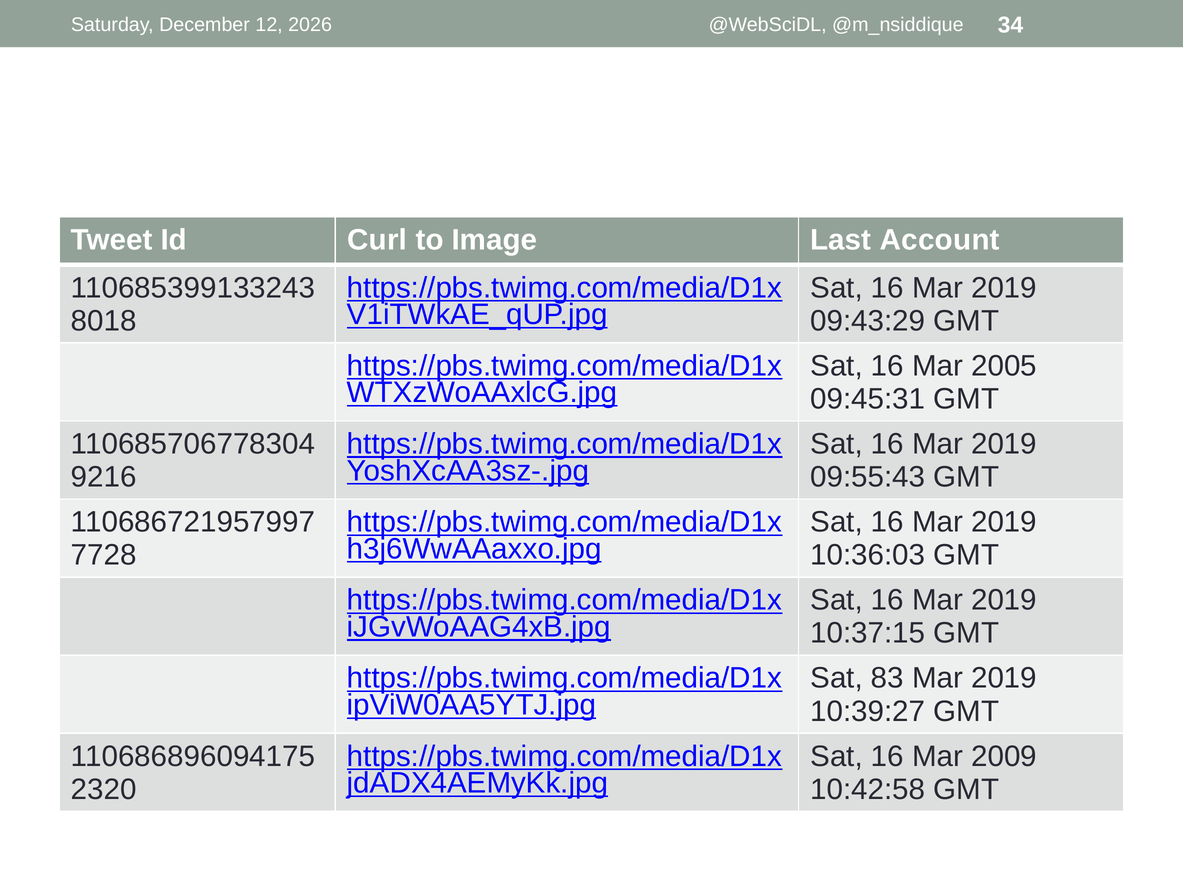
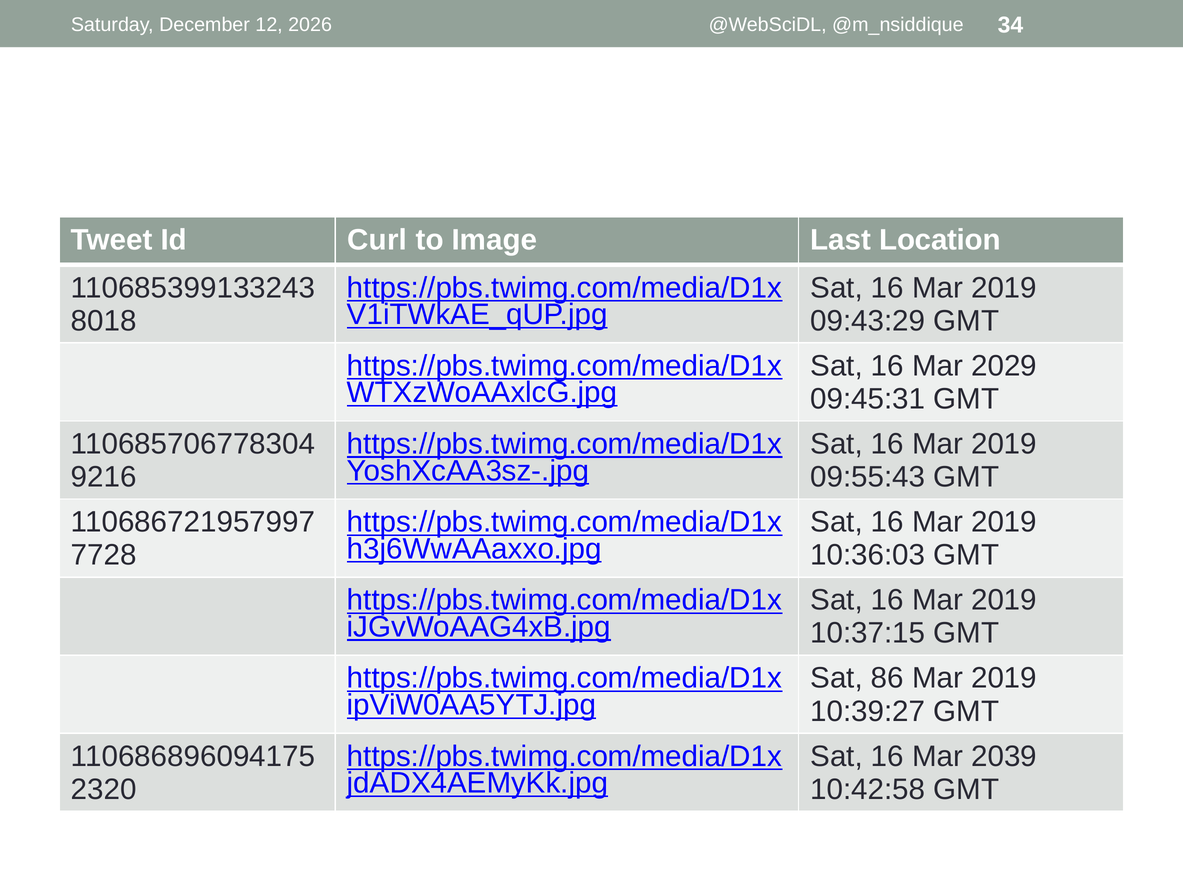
Account: Account -> Location (940, 240)
2005: 2005 -> 2029 (1004, 366)
83: 83 -> 86 (887, 678)
2009: 2009 -> 2039 (1004, 756)
